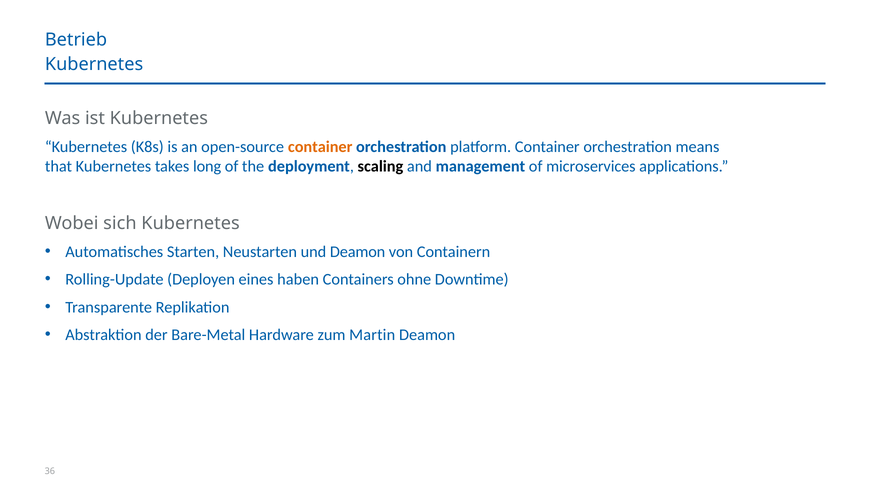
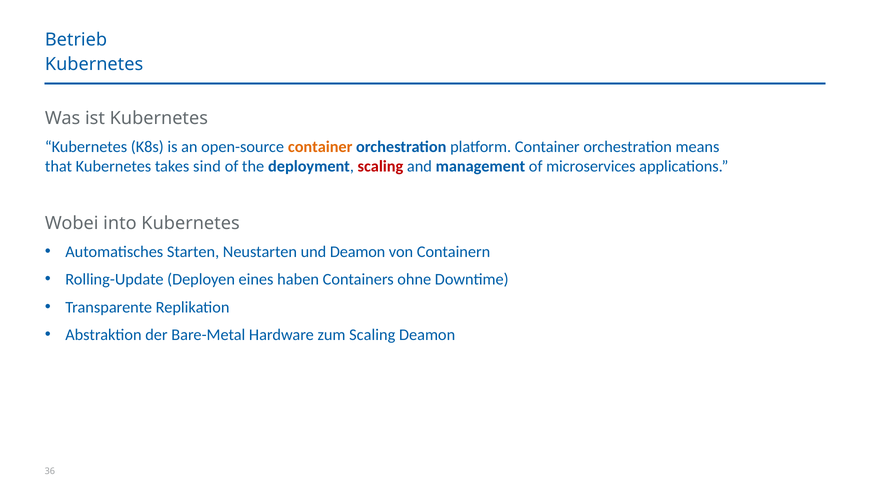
long: long -> sind (207, 167)
scaling colour: black -> red (380, 167)
sich: sich -> into (120, 223)
zum Martin: Martin -> Scaling (372, 335)
